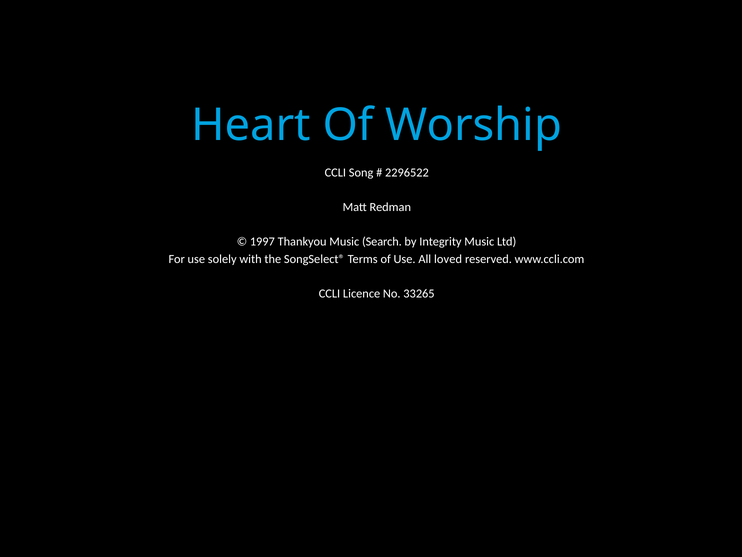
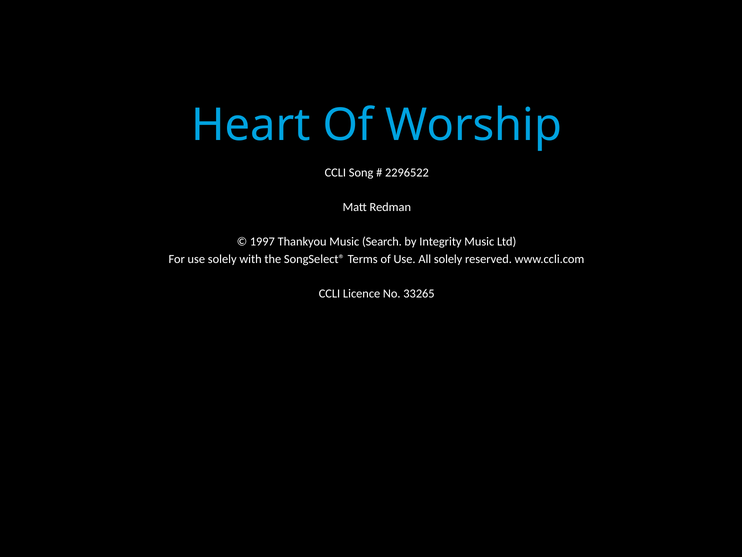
All loved: loved -> solely (448, 259)
